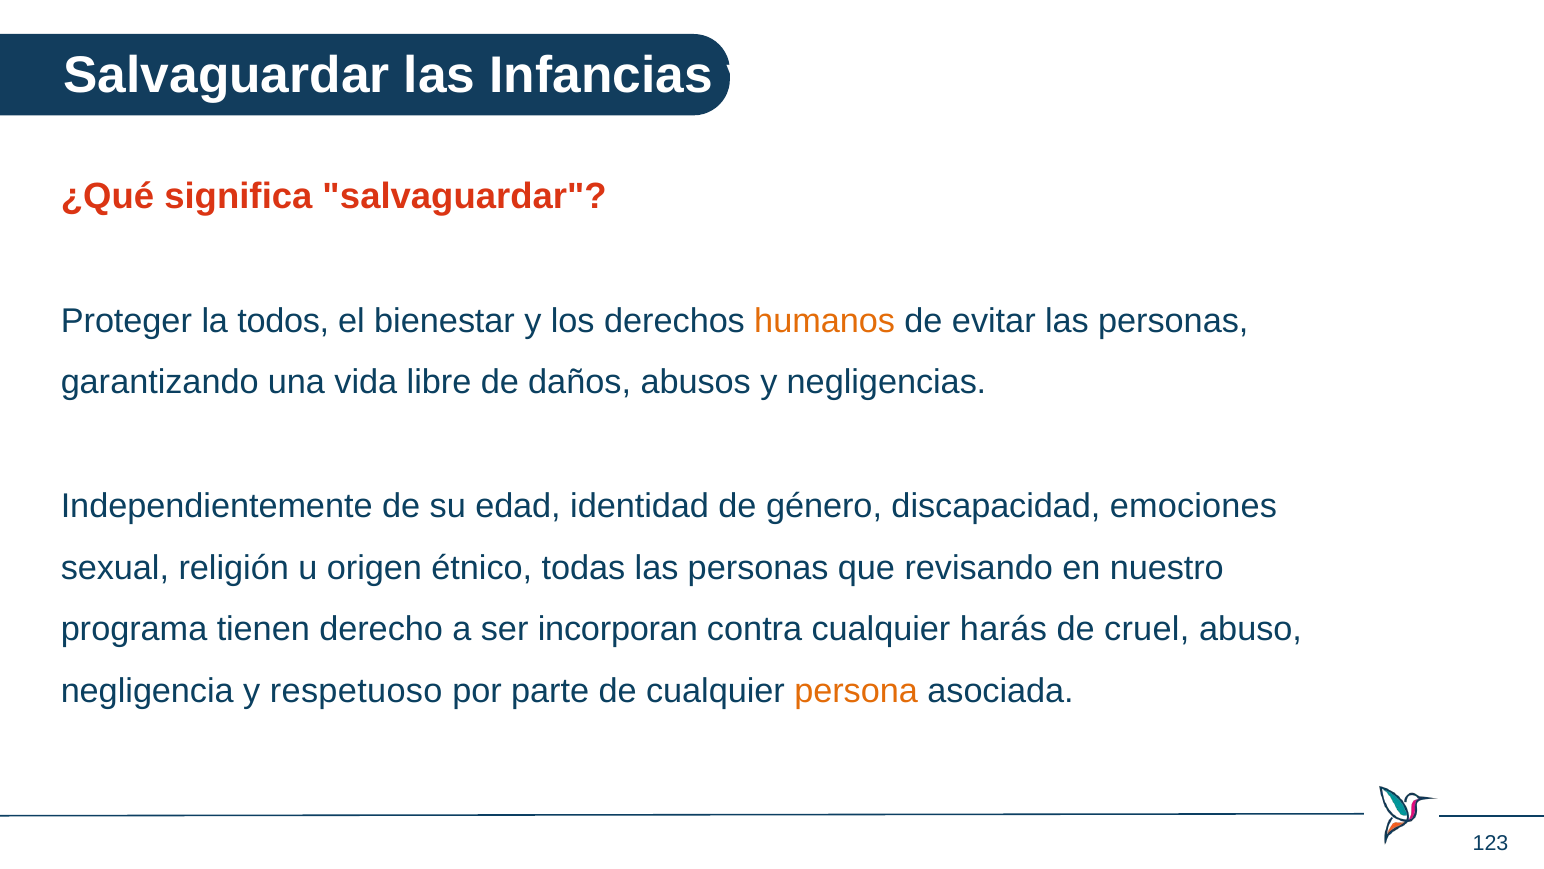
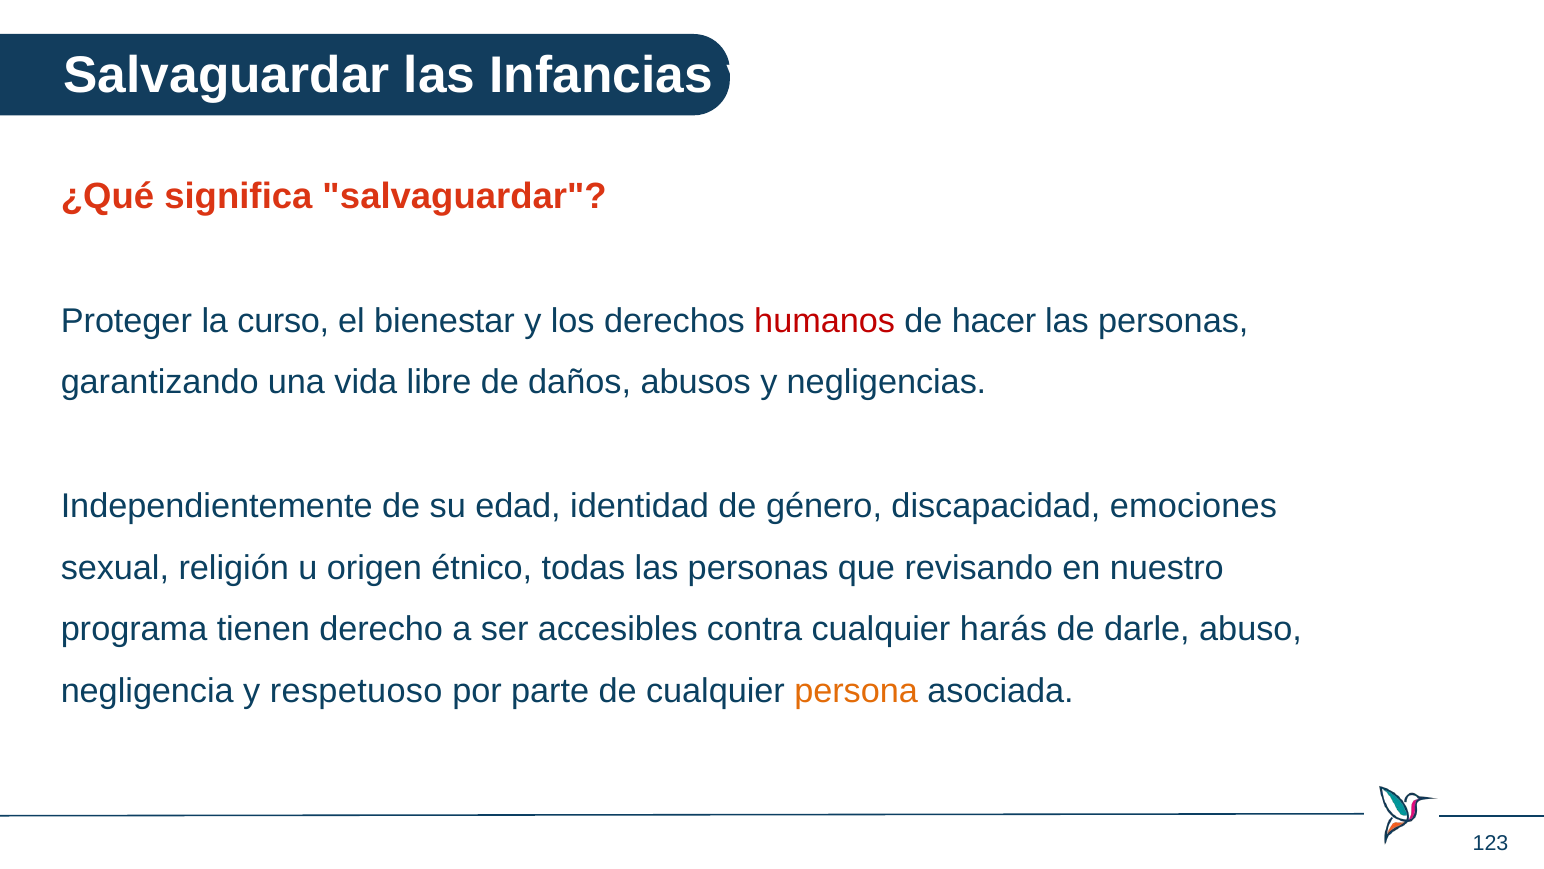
todos: todos -> curso (283, 321)
humanos colour: orange -> red (825, 321)
evitar: evitar -> hacer (994, 321)
incorporan: incorporan -> accesibles (618, 629)
cruel: cruel -> darle (1147, 629)
